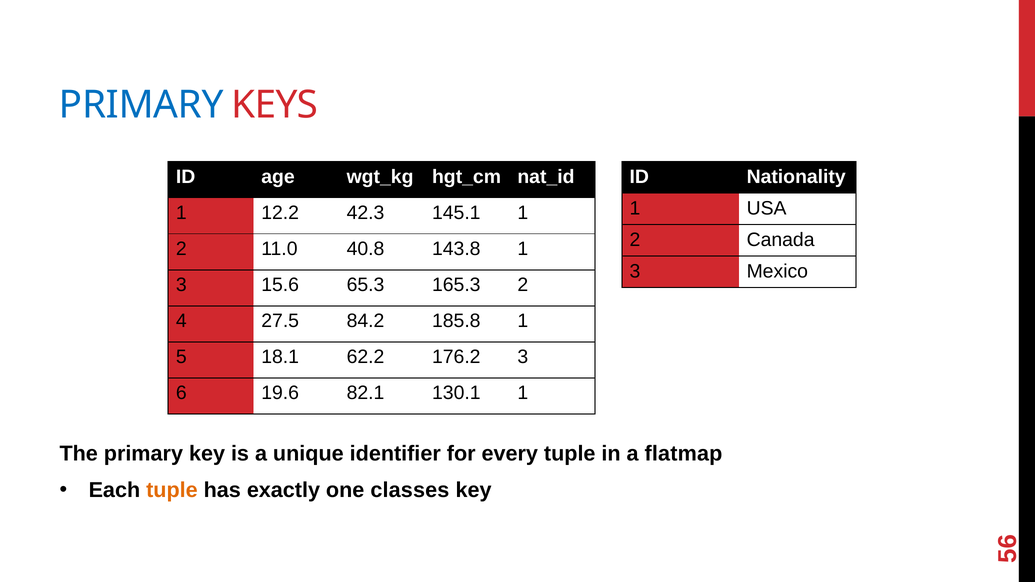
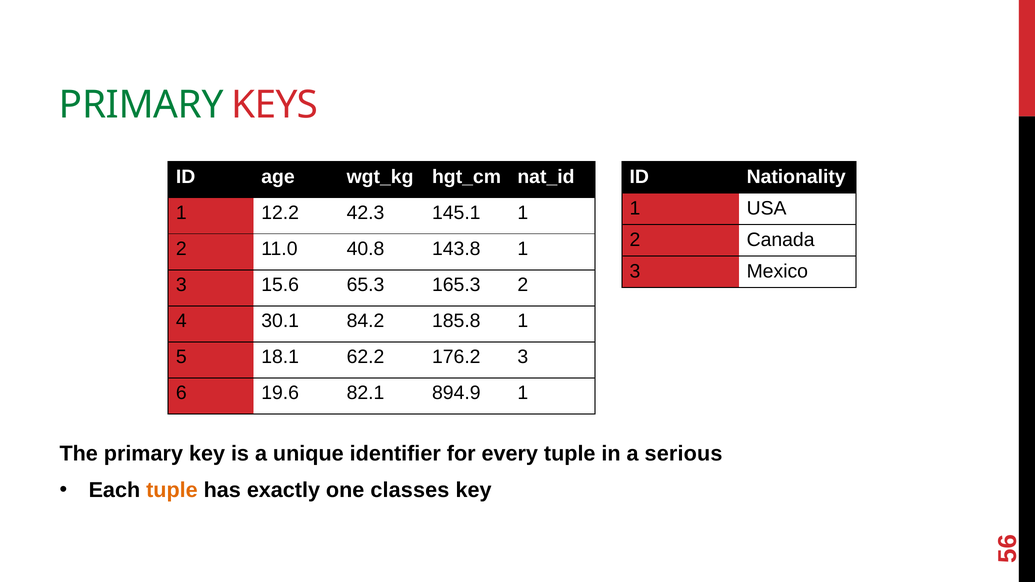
PRIMARY colour: blue -> green (141, 105)
27.5: 27.5 -> 30.1 (280, 321)
130.1: 130.1 -> 894.9 (456, 393)
flatmap: flatmap -> serious (683, 454)
